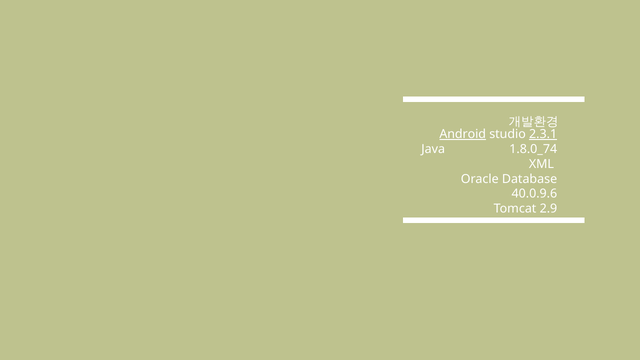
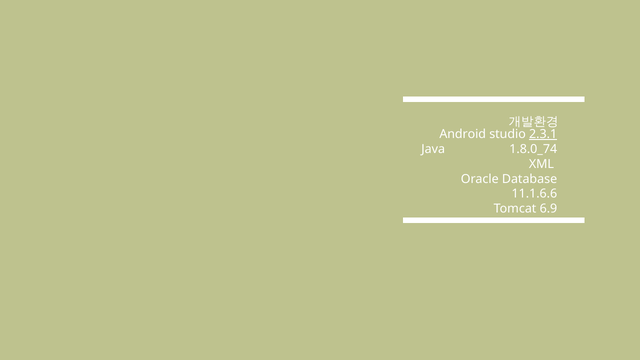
Android underline: present -> none (463, 134)
40.0.9.6: 40.0.9.6 -> 11.1.6.6 (534, 194)
2.9: 2.9 -> 6.9 (548, 209)
